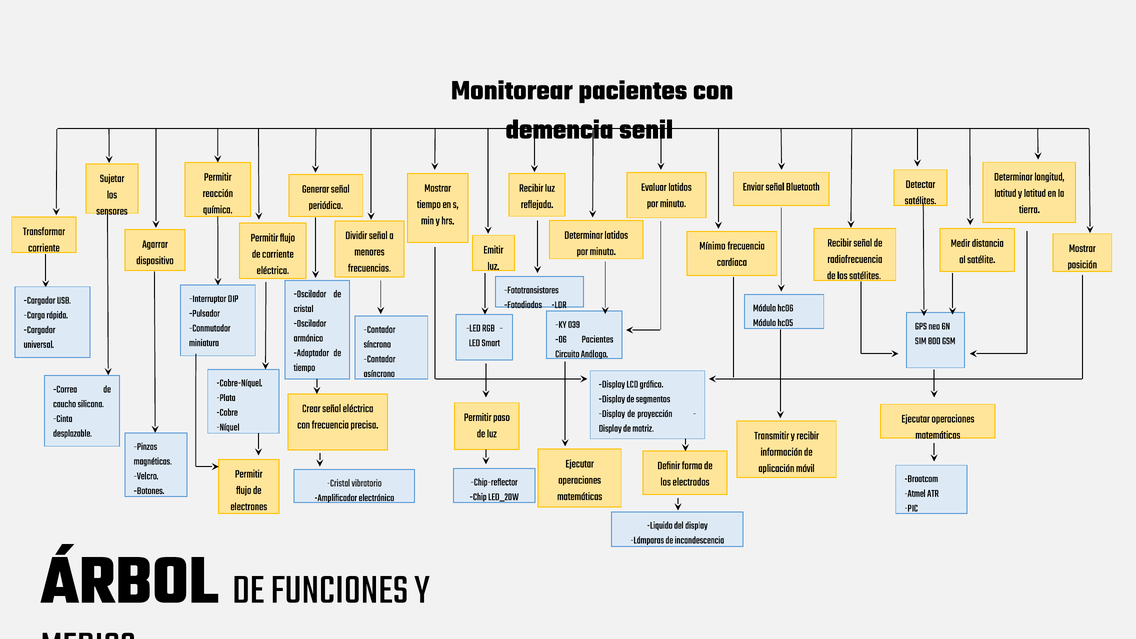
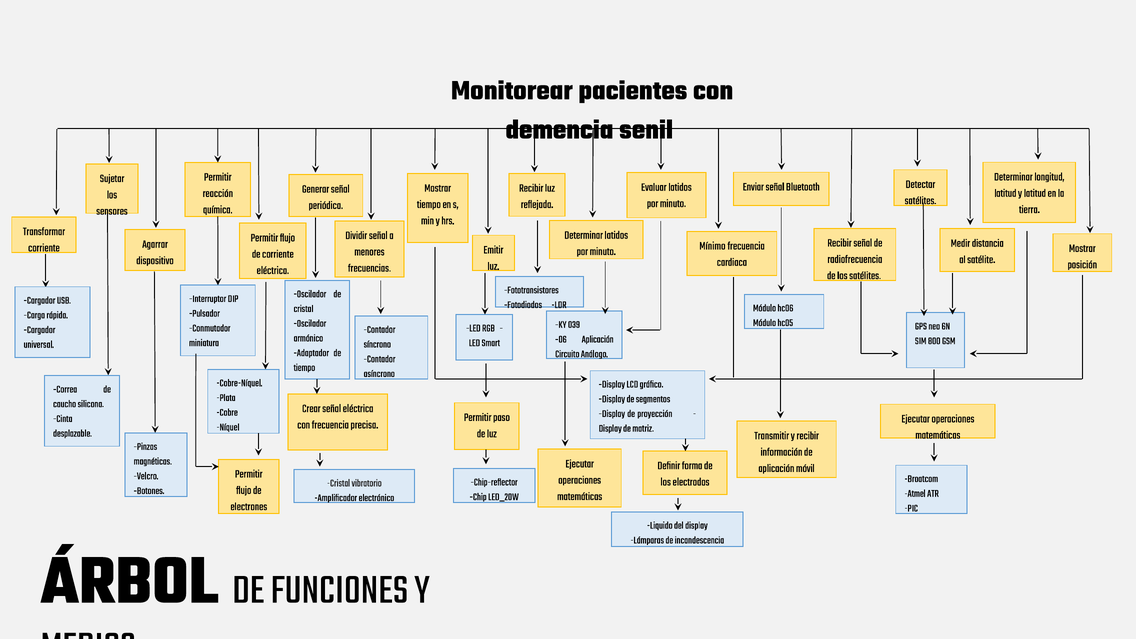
-06 Pacientes: Pacientes -> Aplicación (598, 339)
